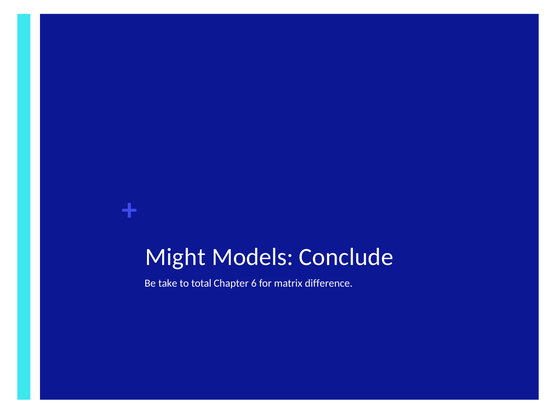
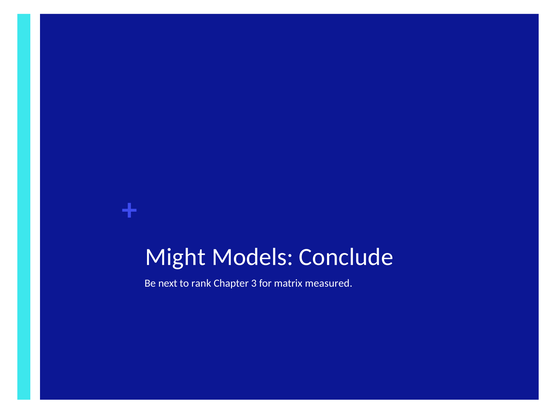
take: take -> next (168, 283)
total: total -> rank (201, 283)
6: 6 -> 3 (254, 283)
difference: difference -> measured (329, 283)
